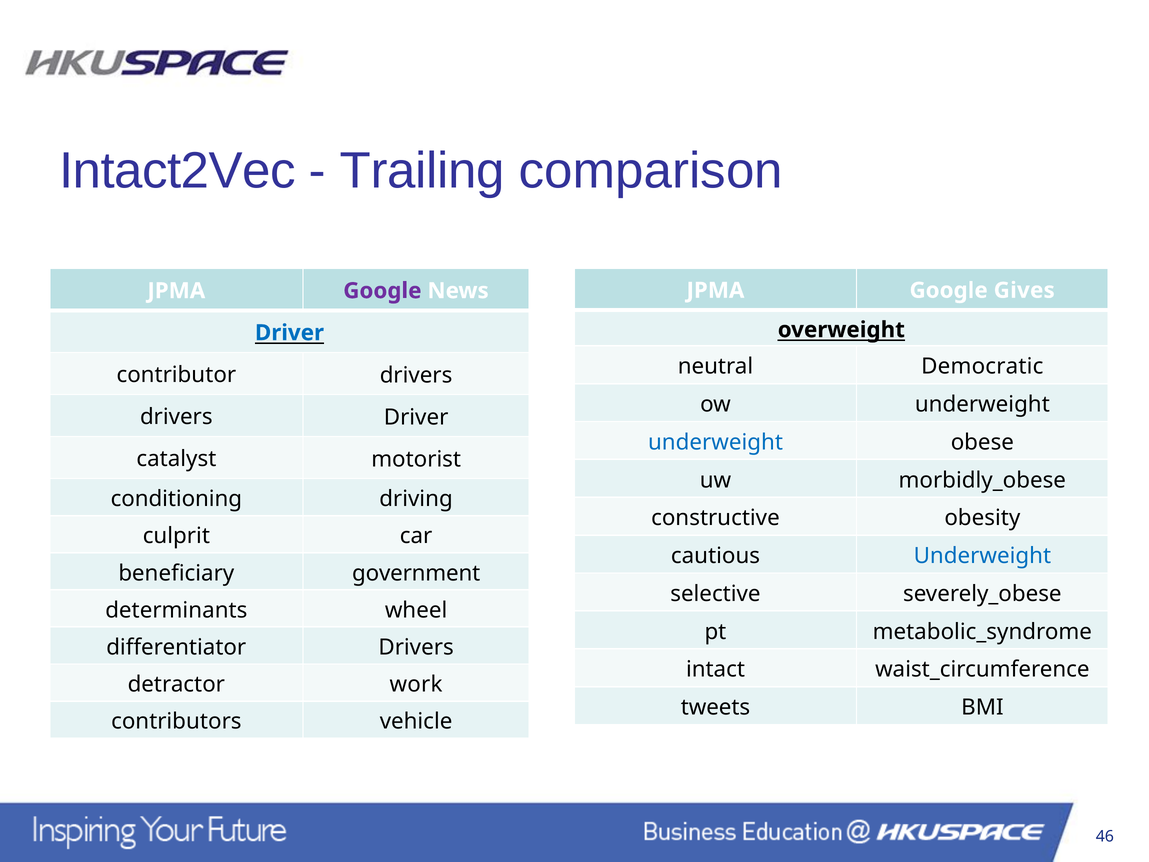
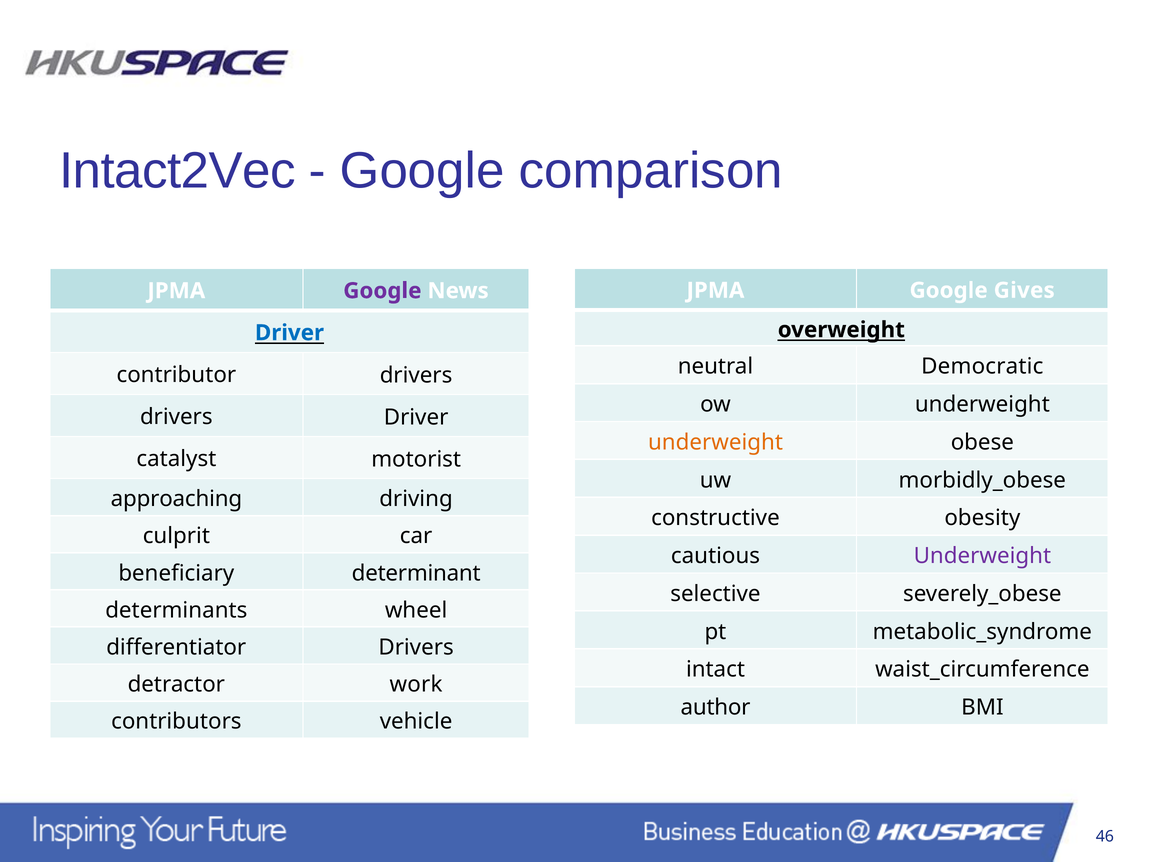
Trailing: Trailing -> Google (422, 171)
underweight colour: blue -> orange (715, 442)
conditioning: conditioning -> approaching (176, 499)
Underweight colour: blue -> purple (982, 556)
government: government -> determinant (416, 573)
tweets: tweets -> author (716, 707)
